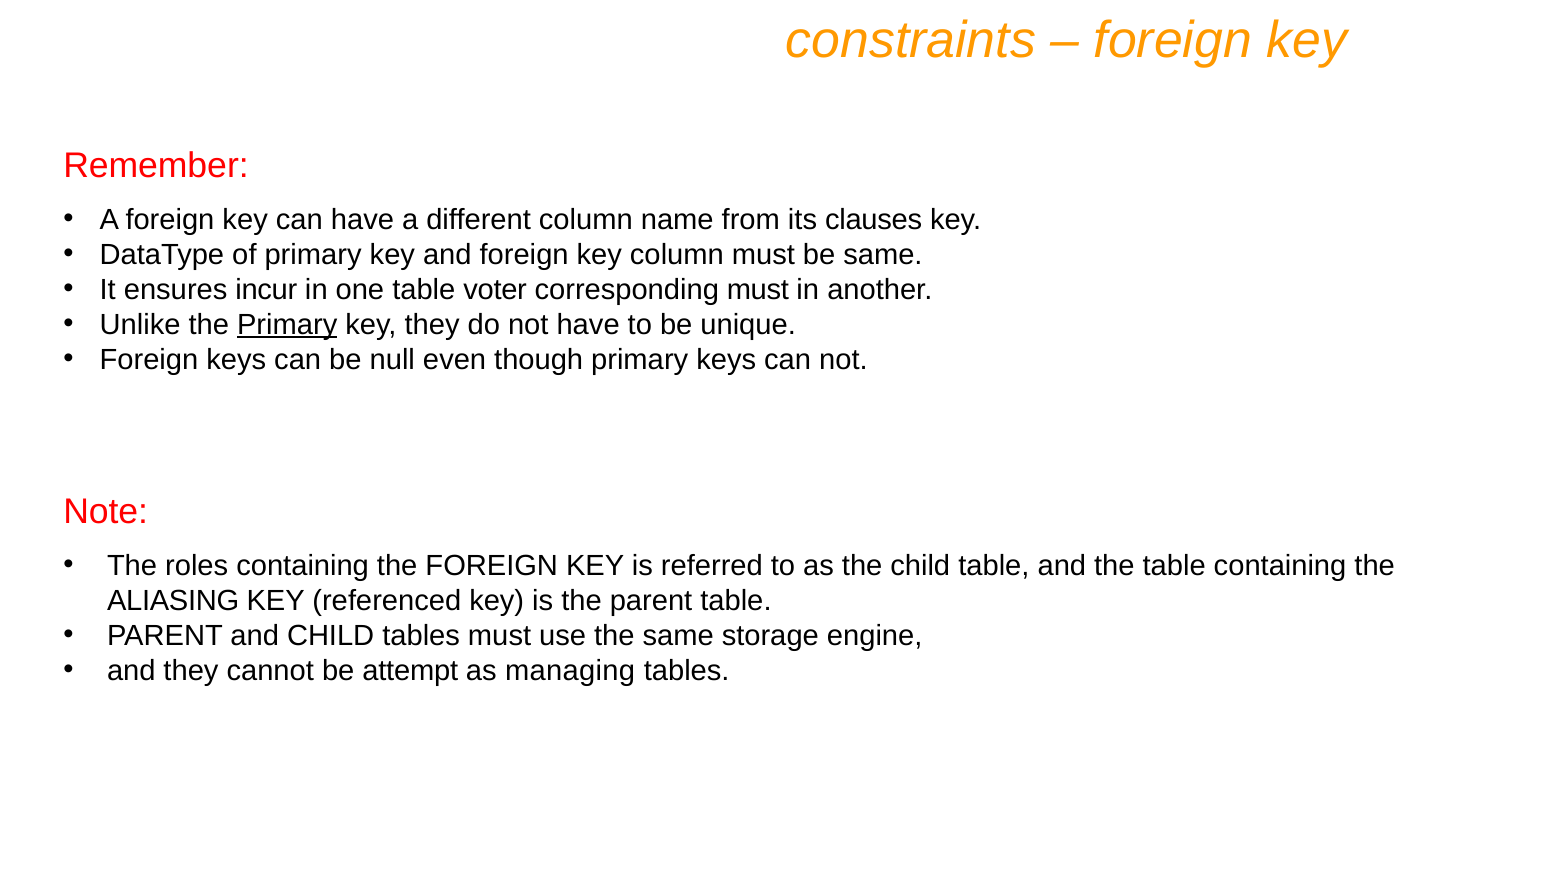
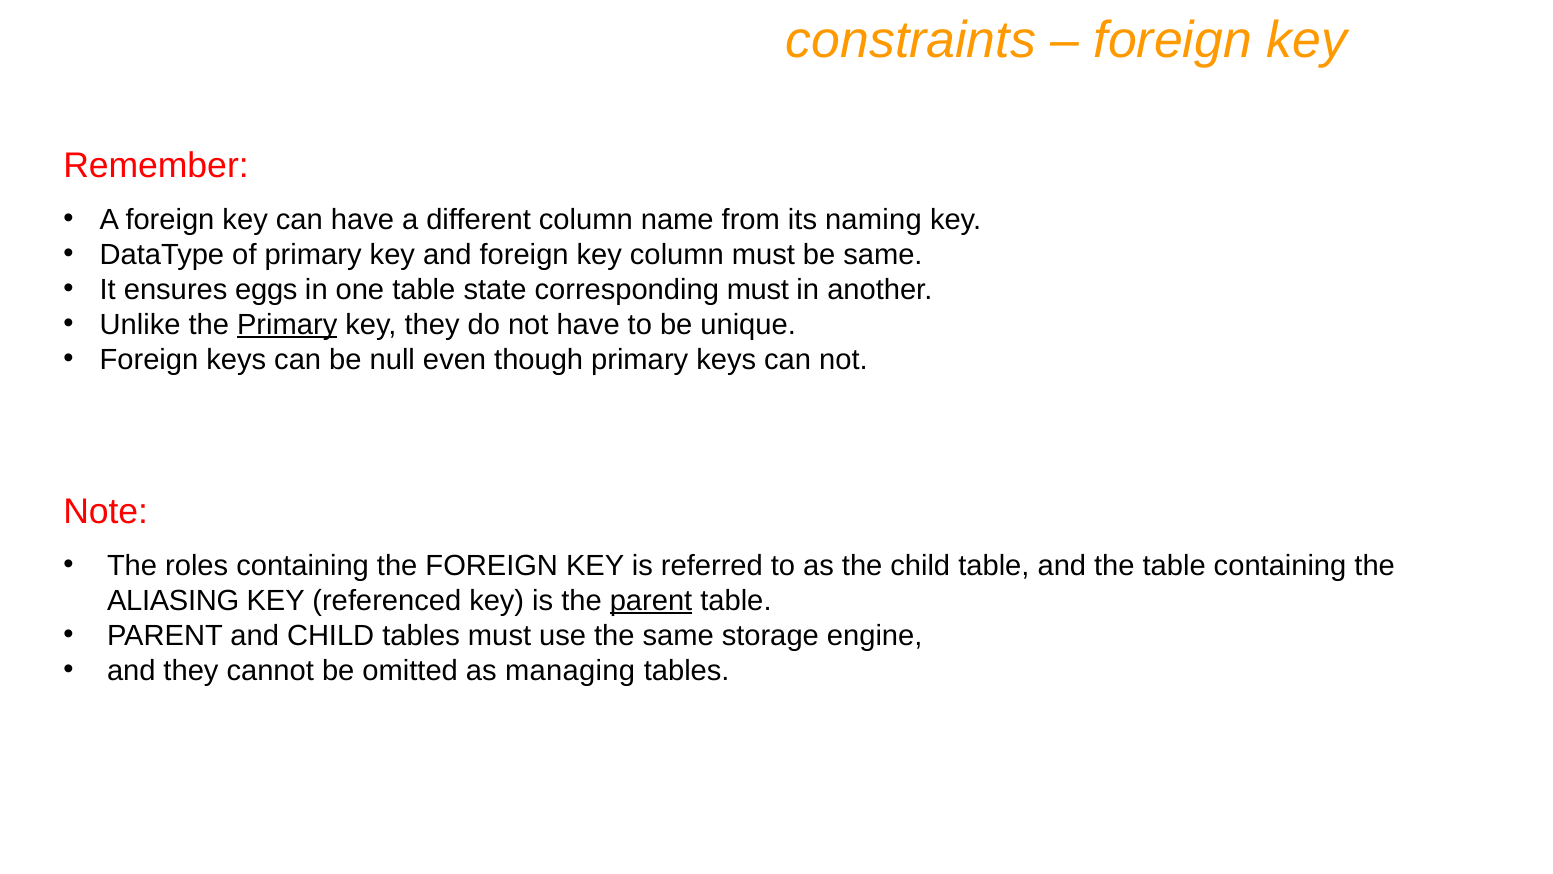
clauses: clauses -> naming (873, 220)
incur: incur -> eggs (266, 289)
voter: voter -> state (495, 289)
parent underline: none -> present (651, 600)
attempt: attempt -> omitted (410, 670)
